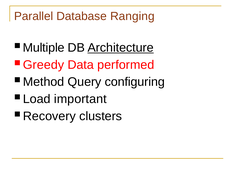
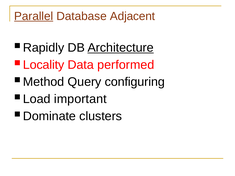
Parallel underline: none -> present (34, 16)
Ranging: Ranging -> Adjacent (133, 16)
Multiple: Multiple -> Rapidly (44, 48)
Greedy: Greedy -> Locality (44, 65)
Recovery: Recovery -> Dominate (49, 116)
